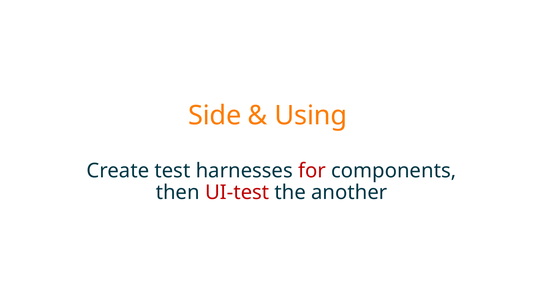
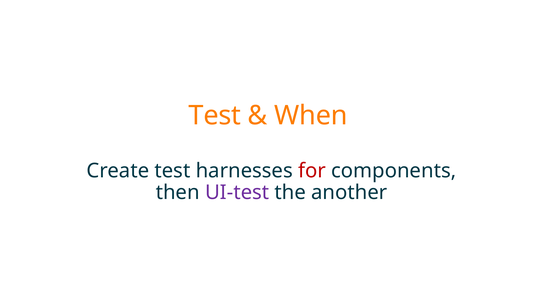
Side: Side -> Test (215, 116)
Using: Using -> When (311, 116)
UI-test colour: red -> purple (237, 193)
